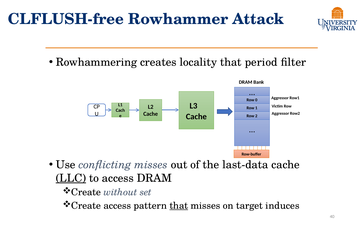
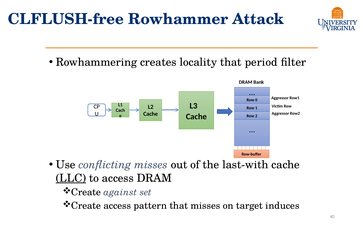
last-data: last-data -> last-with (245, 165)
without: without -> against (120, 192)
that underline: present -> none (179, 206)
